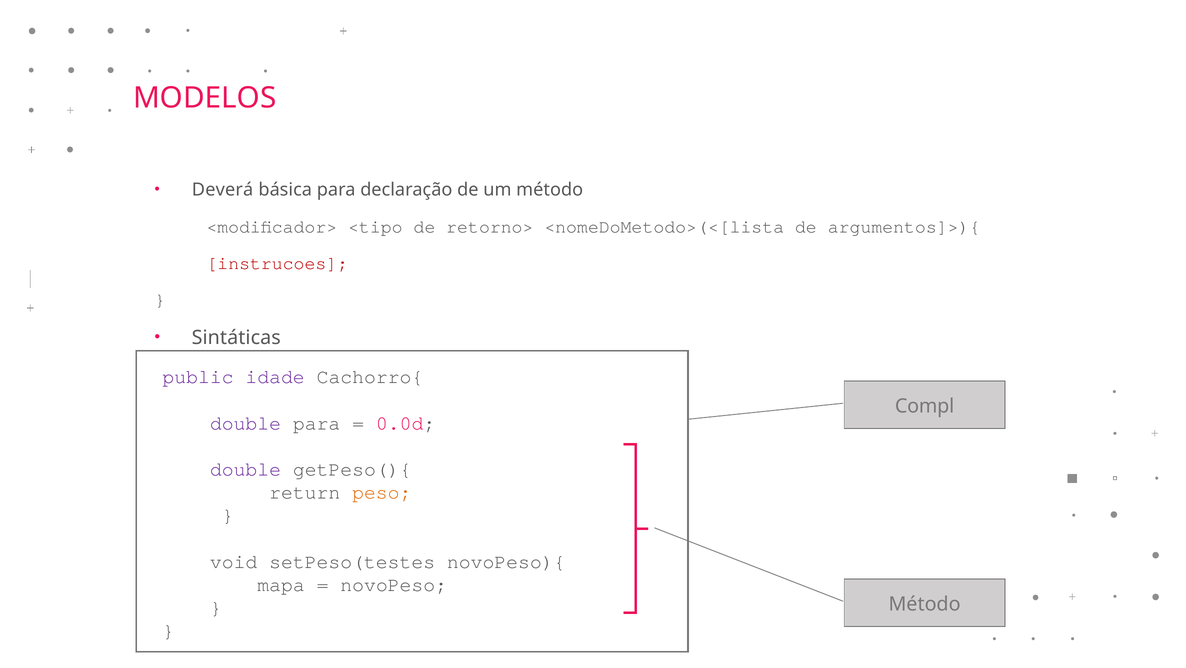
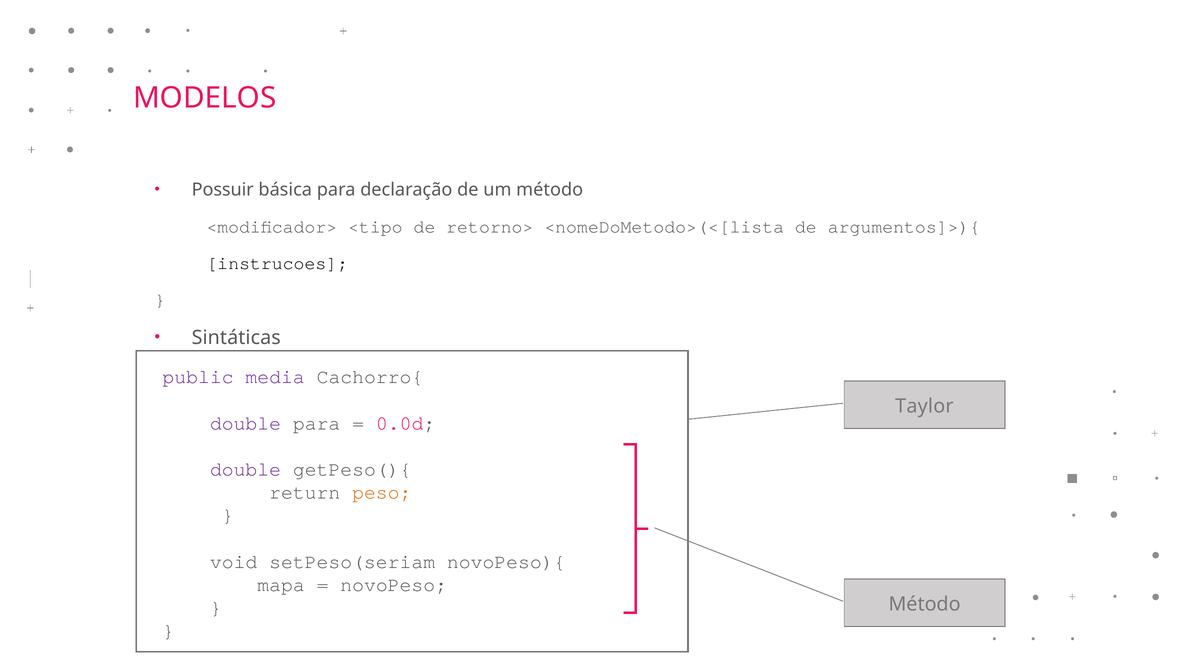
Deverá: Deverá -> Possuir (223, 190)
instrucoes colour: red -> black (277, 263)
idade: idade -> media (275, 377)
Compl: Compl -> Taylor (924, 406)
setPeso(testes: setPeso(testes -> setPeso(seriam (352, 561)
